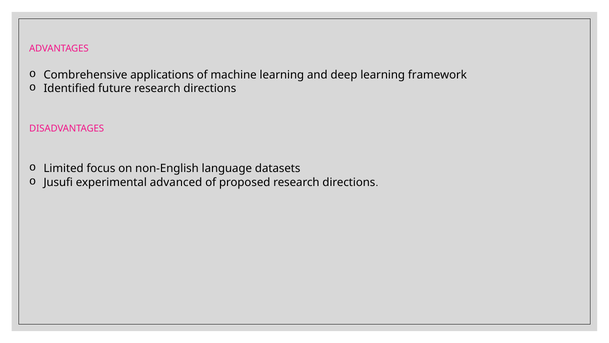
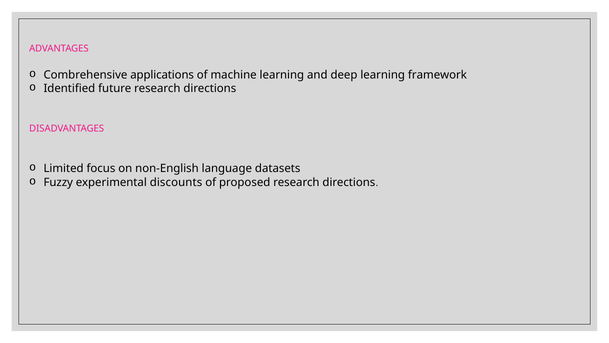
Jusufi: Jusufi -> Fuzzy (58, 182)
advanced: advanced -> discounts (176, 182)
